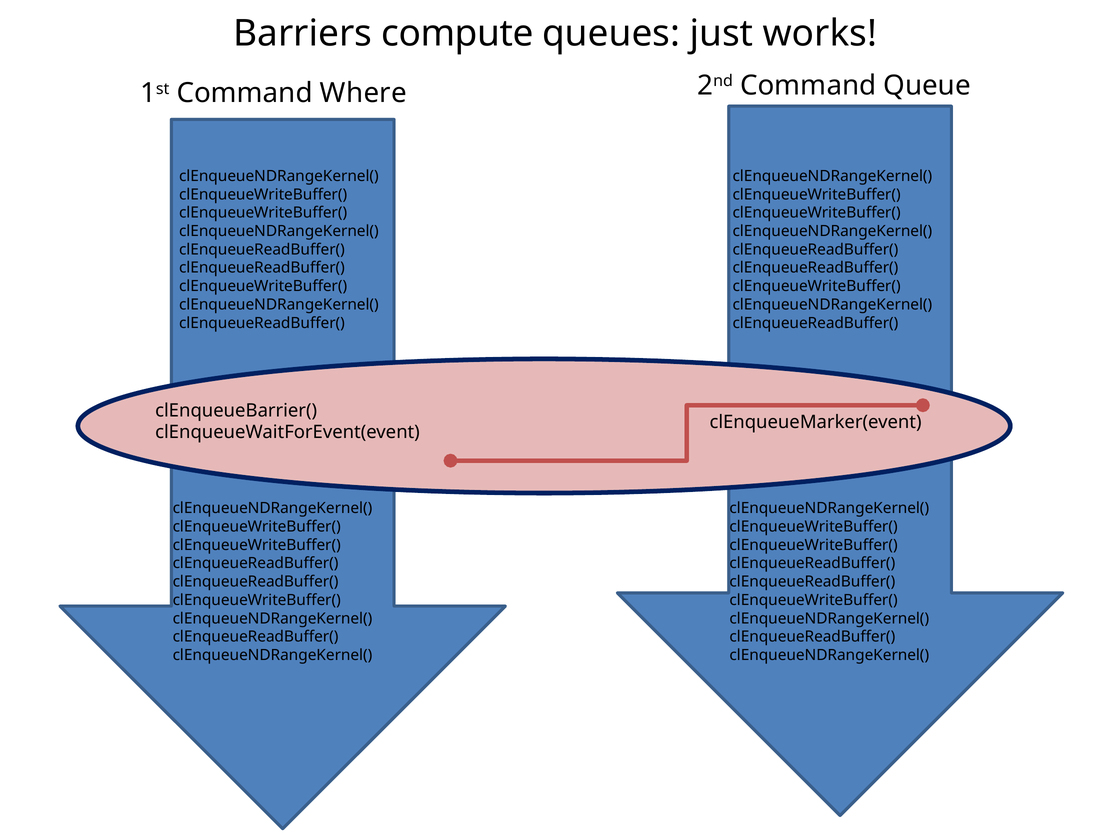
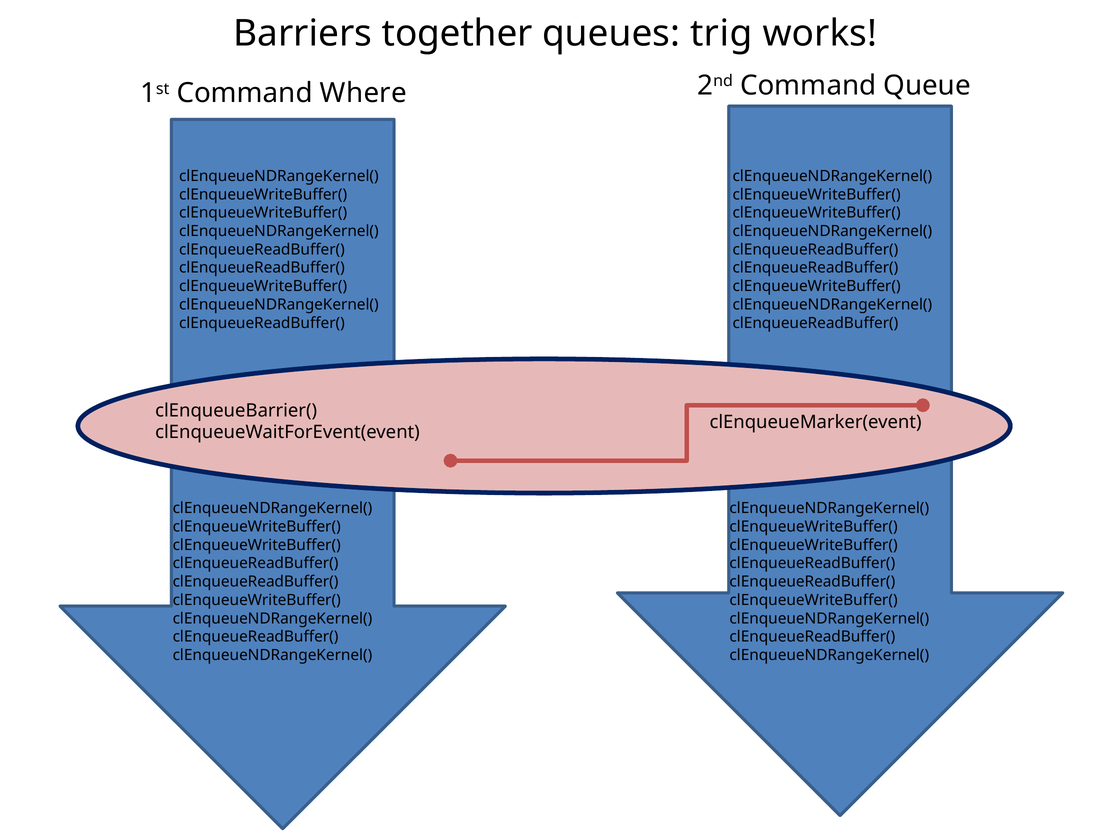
compute: compute -> together (457, 34)
just: just -> trig (721, 34)
